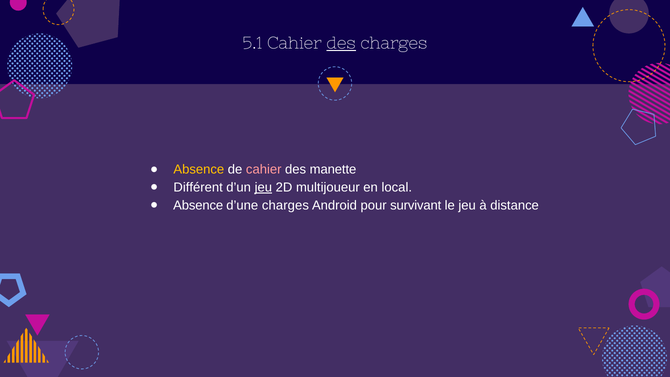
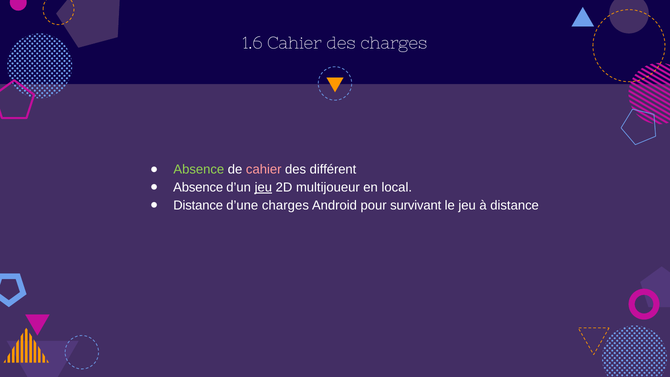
5.1: 5.1 -> 1.6 (252, 43)
des underline: present -> none (341, 43)
Absence colour: yellow -> light green (199, 169)
manette: manette -> différent (333, 169)
Différent: Différent -> Absence (198, 187)
Absence: Absence -> Distance (198, 205)
